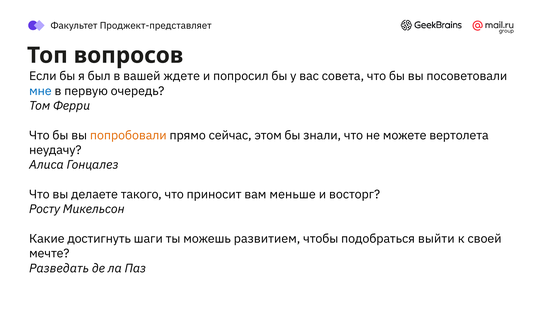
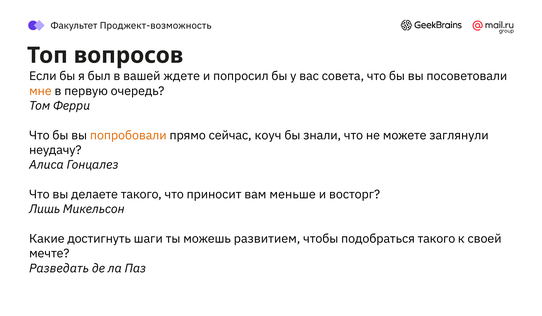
Проджект-представляет: Проджект-представляет -> Проджект-возможность (156, 26)
мне colour: blue -> orange (40, 91)
этом: этом -> коуч (268, 135)
вертолета: вертолета -> заглянули (459, 135)
Росту: Росту -> Лишь (45, 209)
подобраться выйти: выйти -> такого (436, 239)
